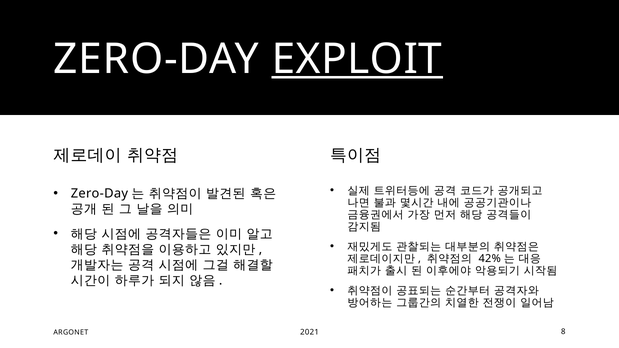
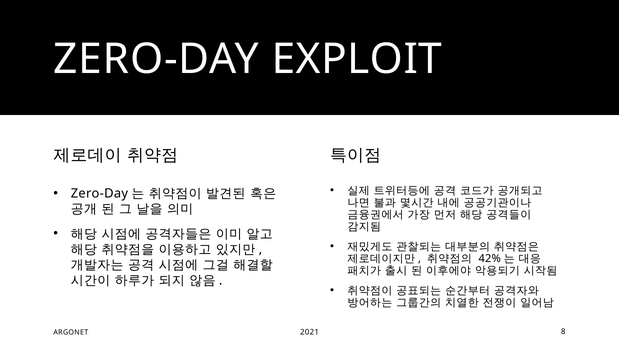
EXPLOIT underline: present -> none (357, 59)
